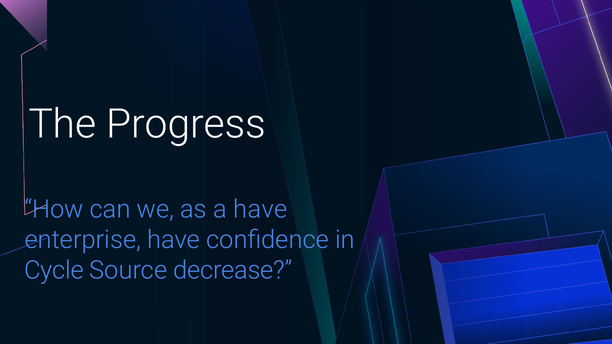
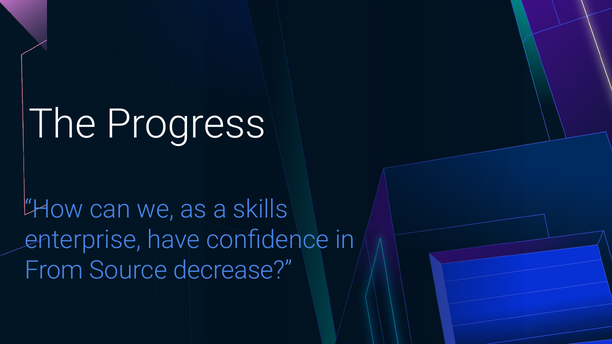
a have: have -> skills (260, 209)
Cycle: Cycle -> From (54, 270)
